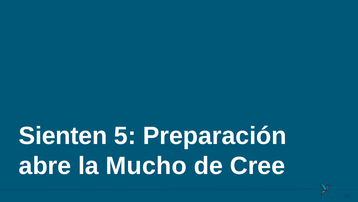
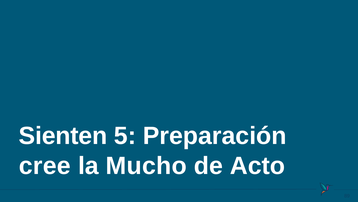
abre: abre -> cree (45, 165)
Cree: Cree -> Acto (257, 165)
